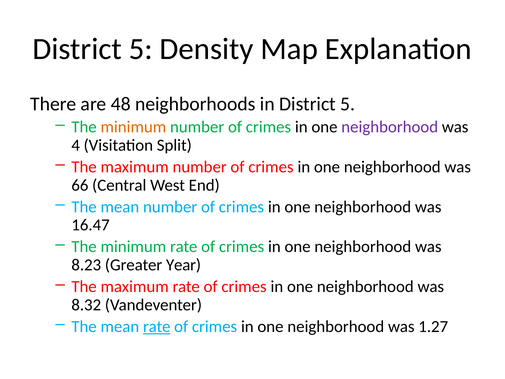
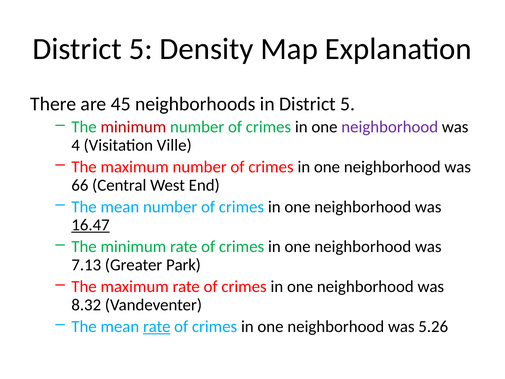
48: 48 -> 45 (121, 104)
minimum colour: orange -> red (133, 127)
Split: Split -> Ville (174, 145)
16.47 underline: none -> present (90, 225)
8.23: 8.23 -> 7.13 (86, 265)
Year: Year -> Park (183, 265)
1.27: 1.27 -> 5.26 (433, 326)
